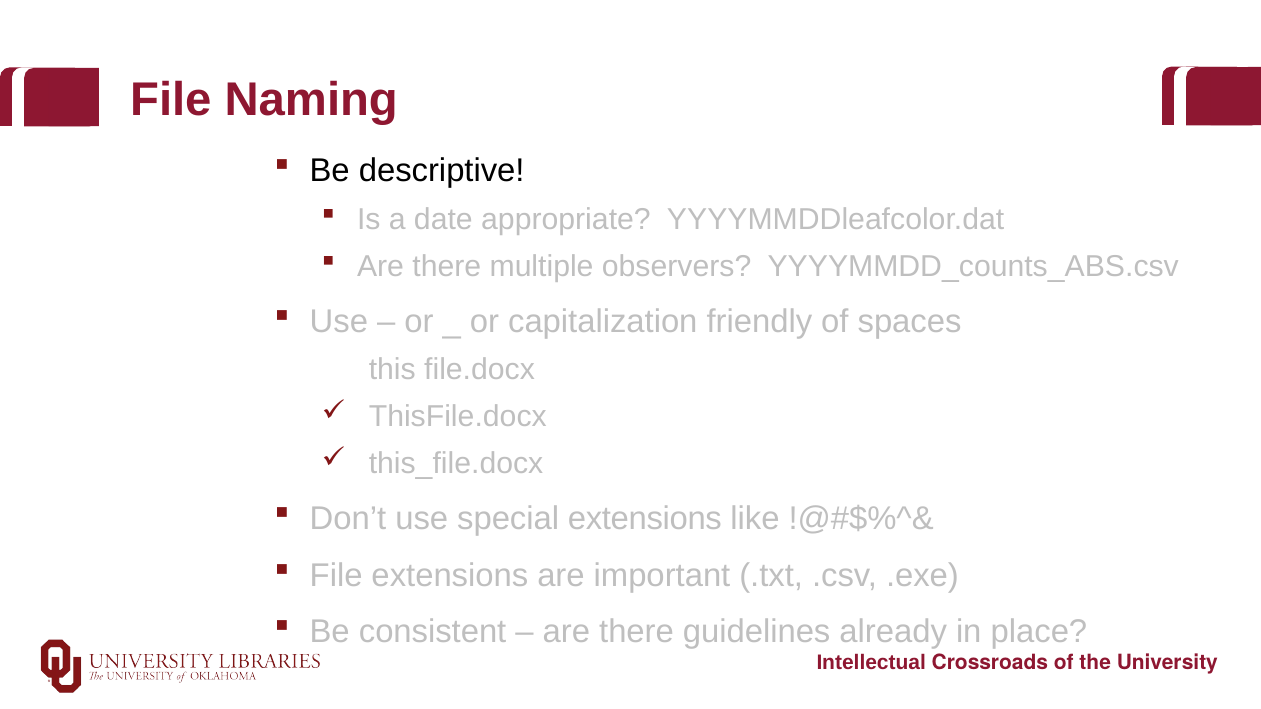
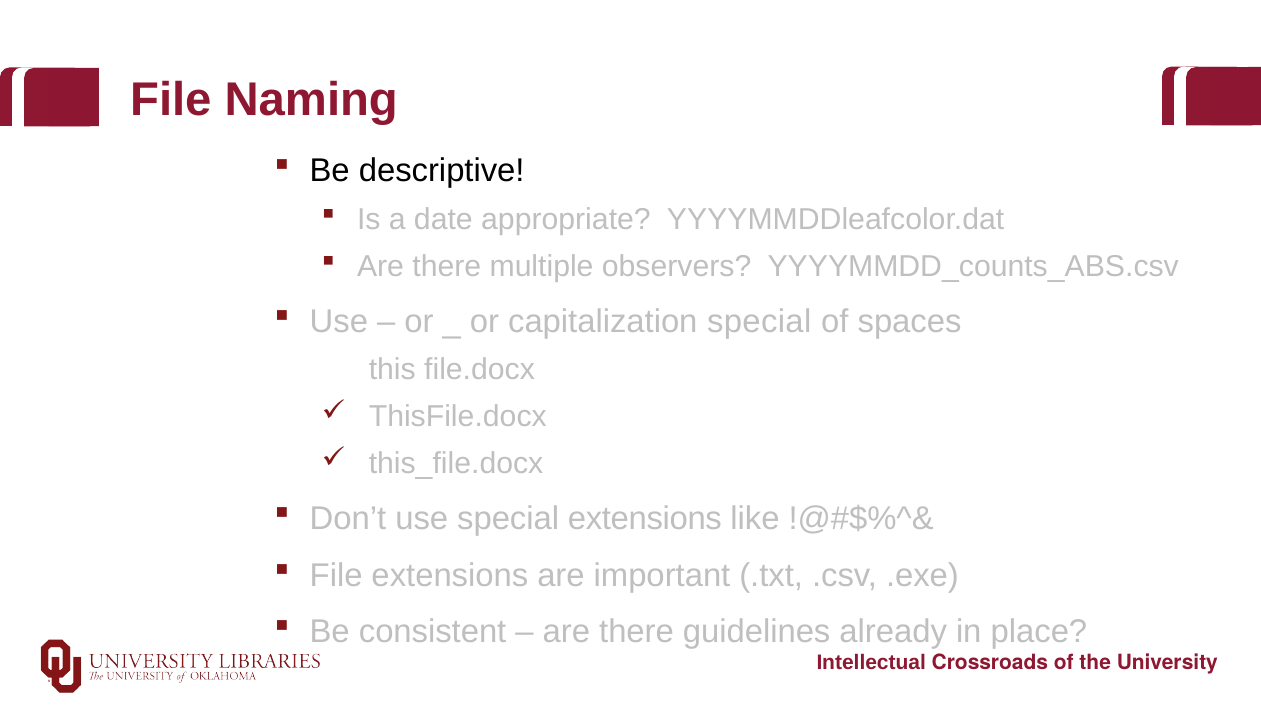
capitalization friendly: friendly -> special (759, 321)
